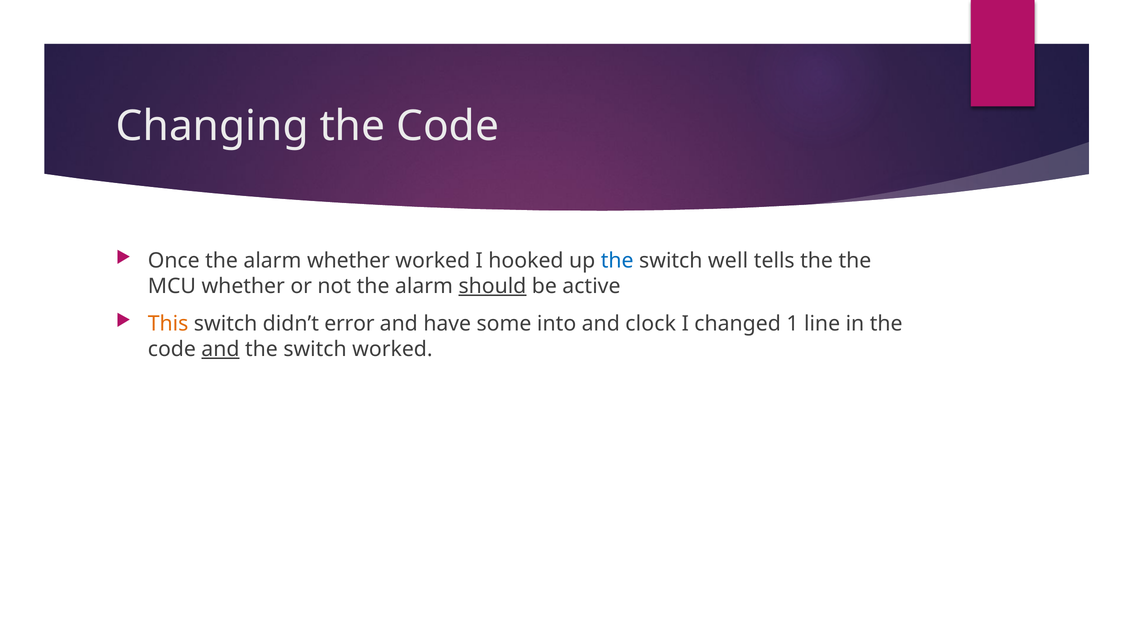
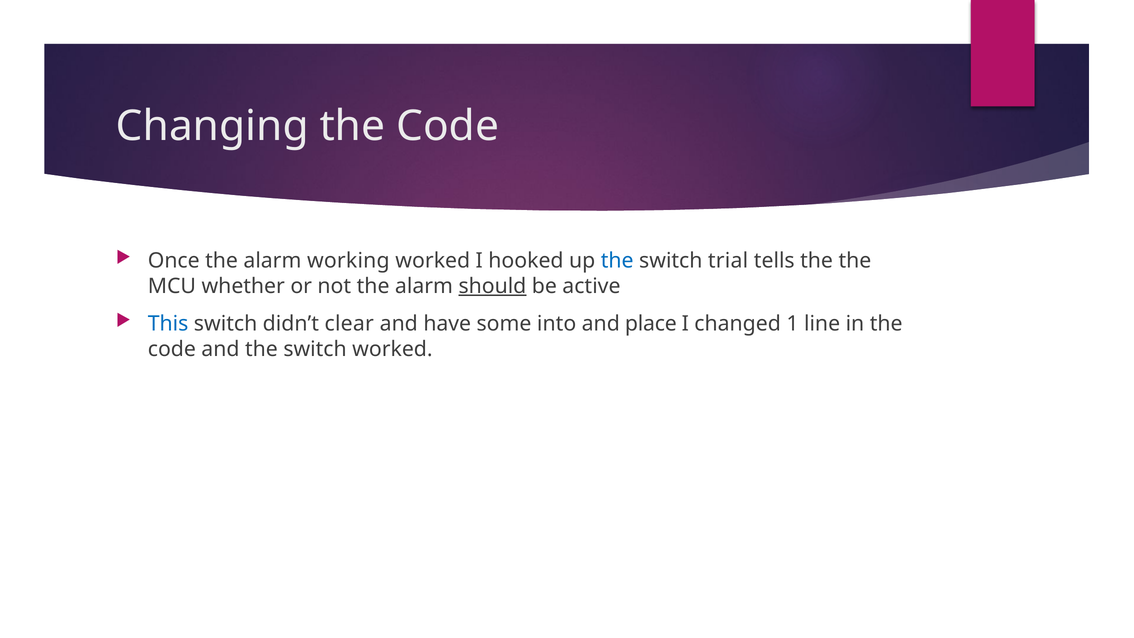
alarm whether: whether -> working (348, 261)
well: well -> trial (728, 261)
This colour: orange -> blue (168, 324)
error: error -> clear (349, 324)
clock: clock -> place (651, 324)
and underline: present -> none (220, 349)
